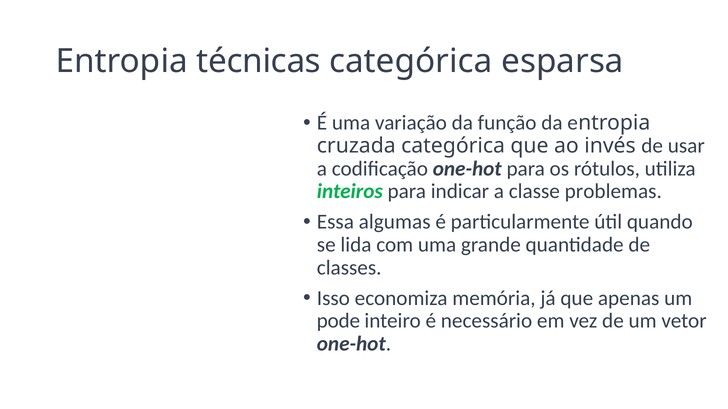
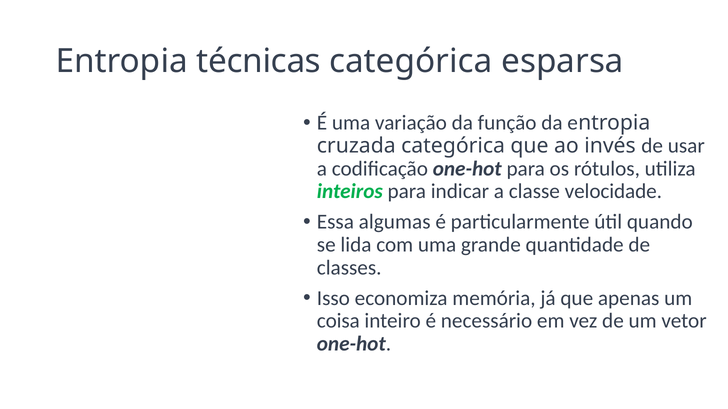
problemas: problemas -> velocidade (613, 192)
pode: pode -> coisa (338, 321)
